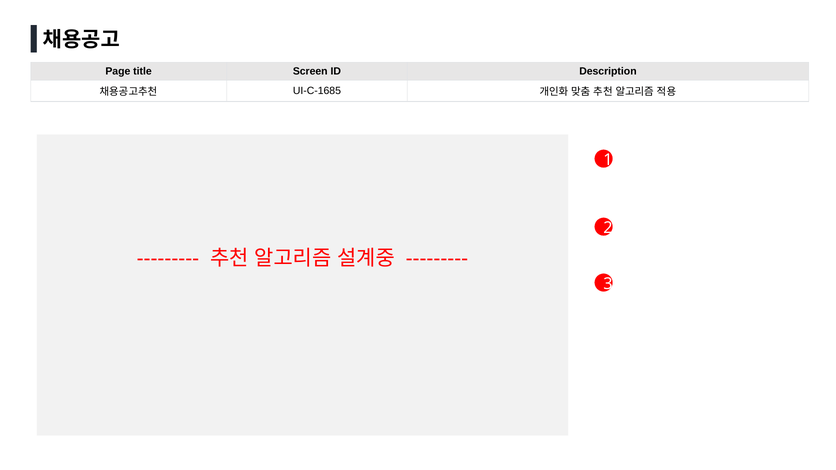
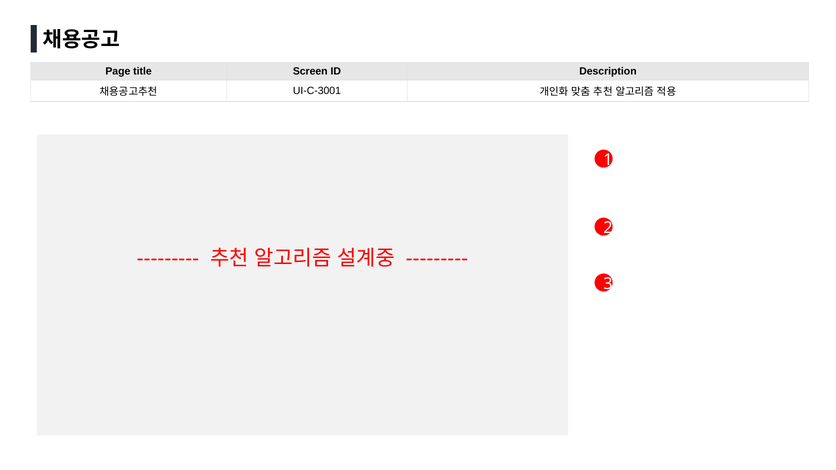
UI-C-1685: UI-C-1685 -> UI-C-3001 (317, 91)
